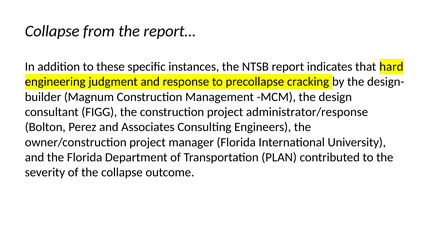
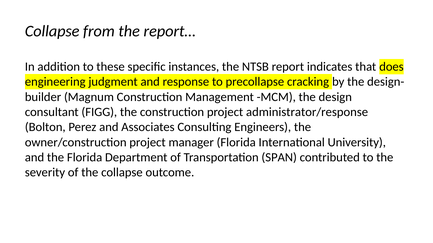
hard: hard -> does (391, 67)
PLAN: PLAN -> SPAN (279, 158)
